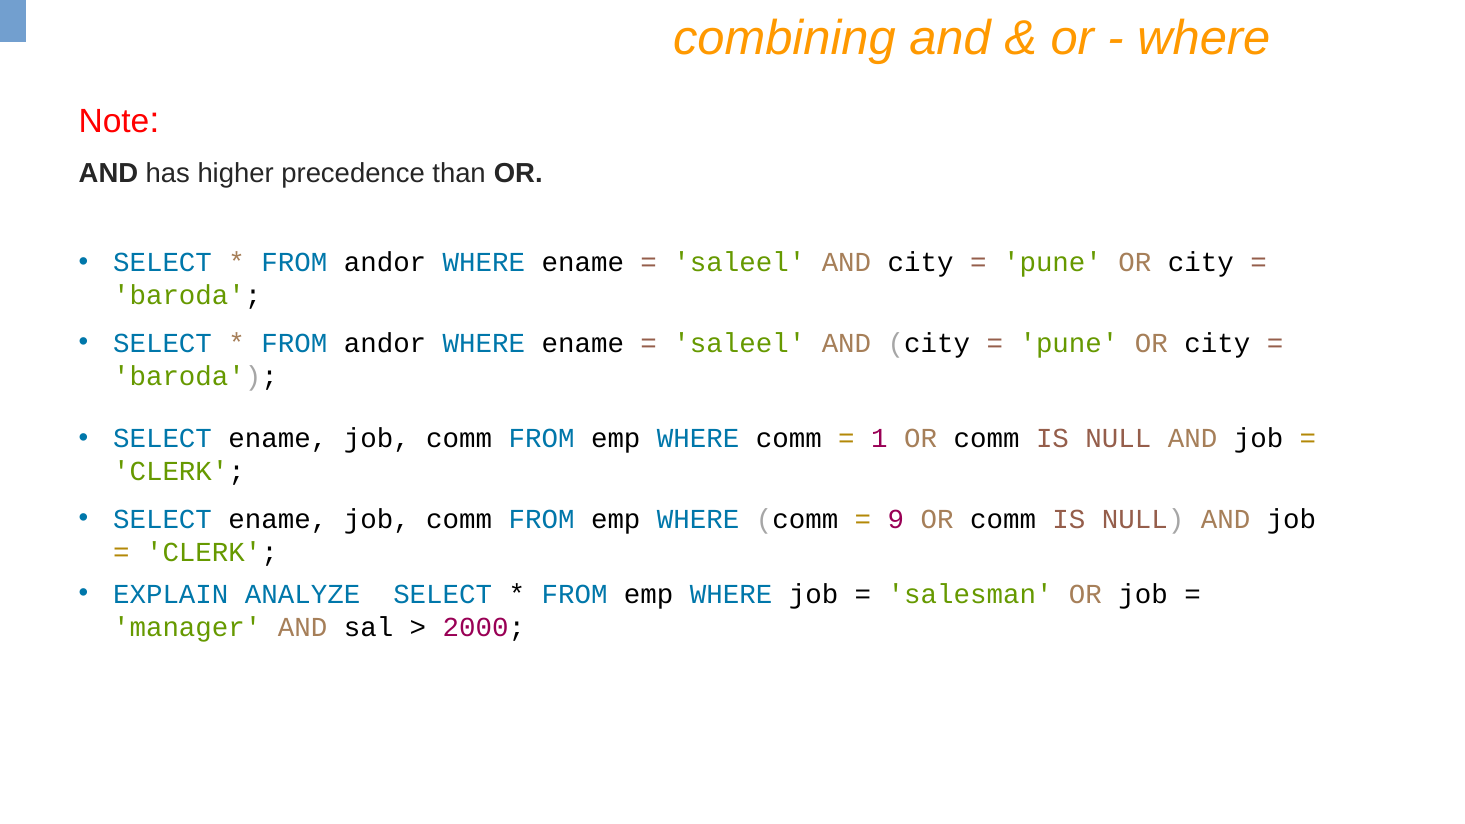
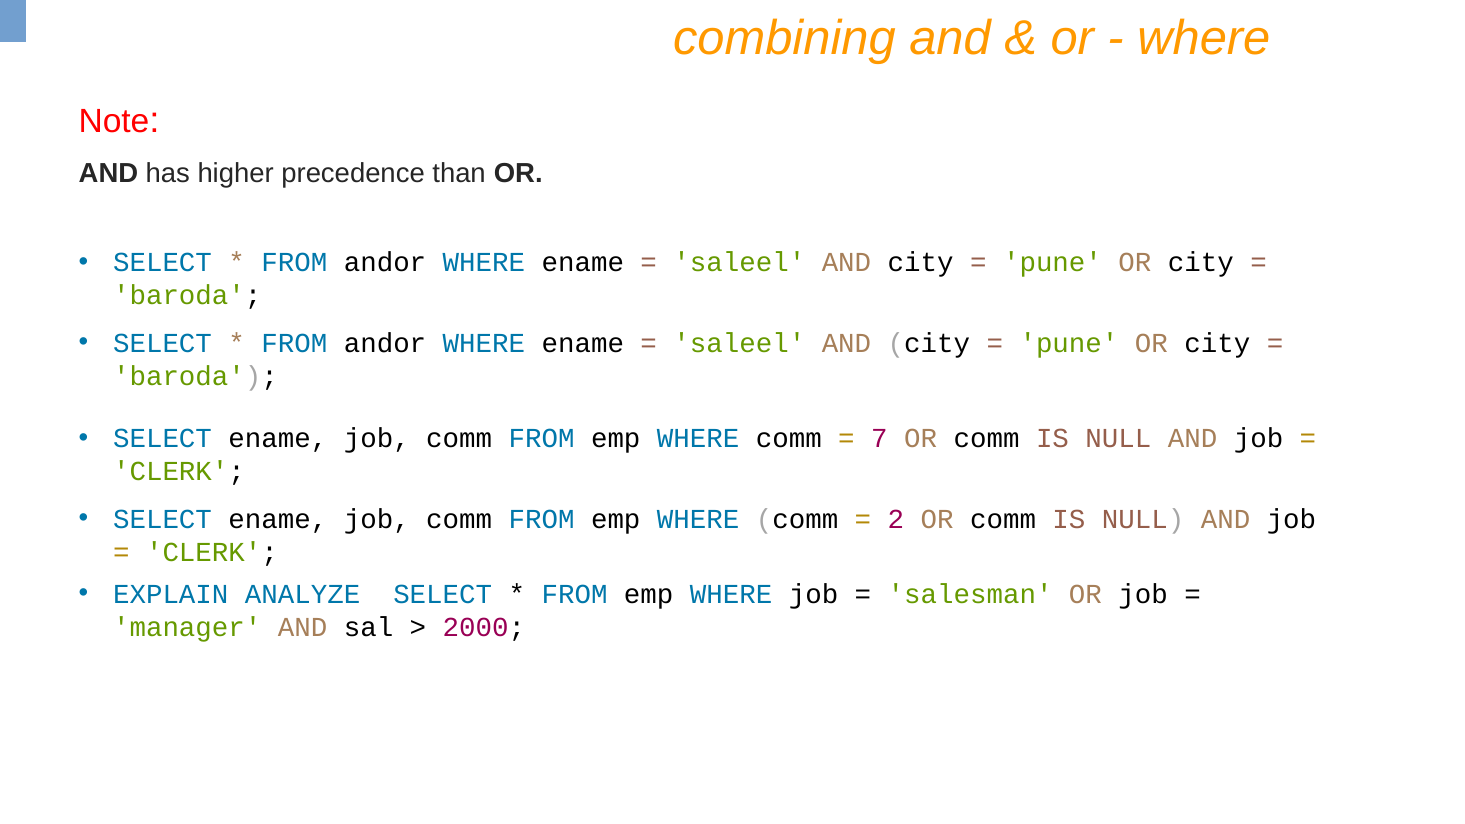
1: 1 -> 7 (879, 438)
9: 9 -> 2 (896, 519)
